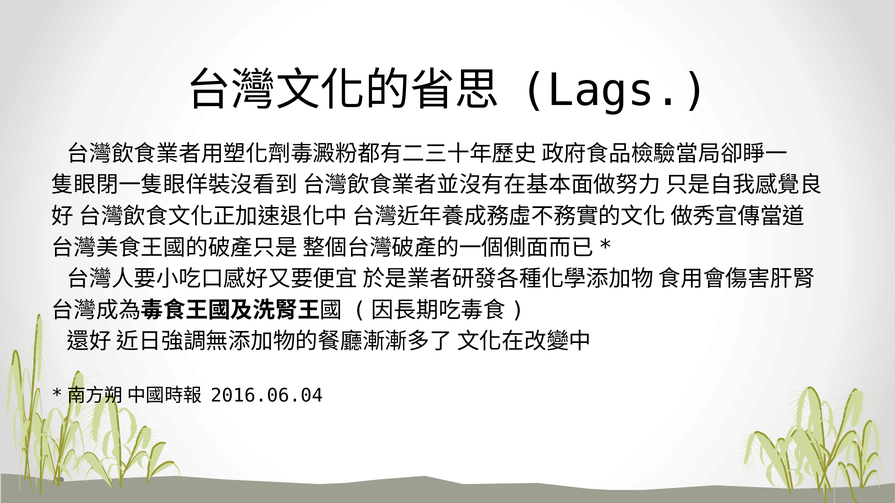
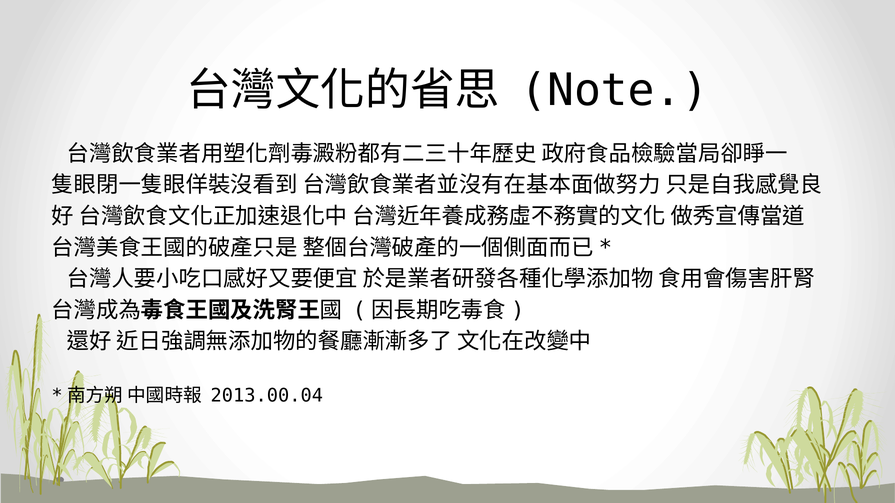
Lags: Lags -> Note (614, 90)
2016.06.04: 2016.06.04 -> 2013.00.04 (267, 396)
